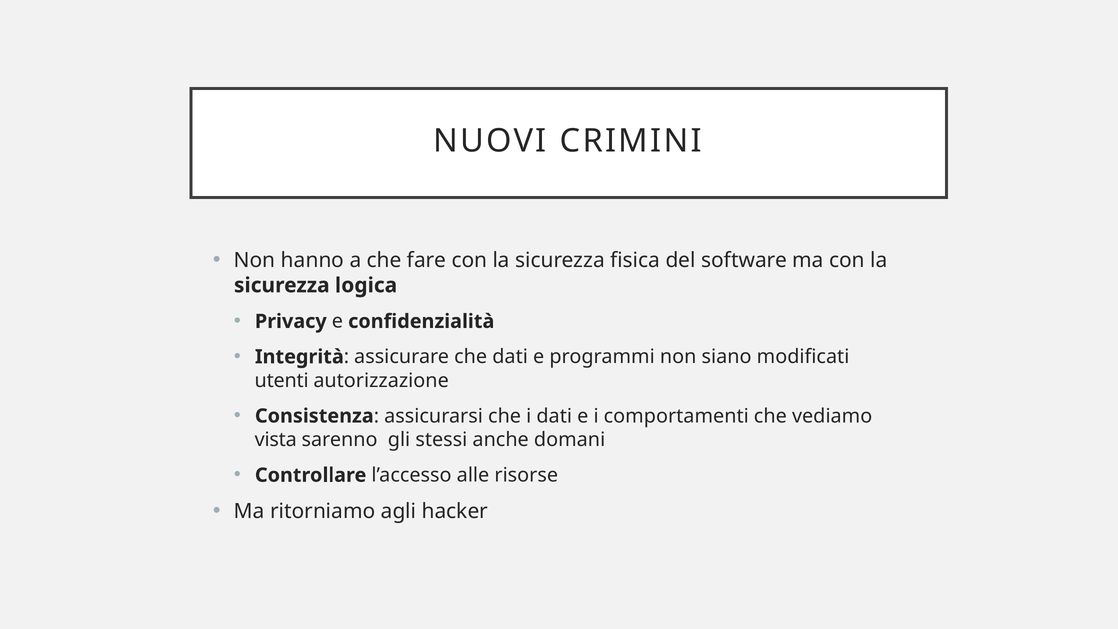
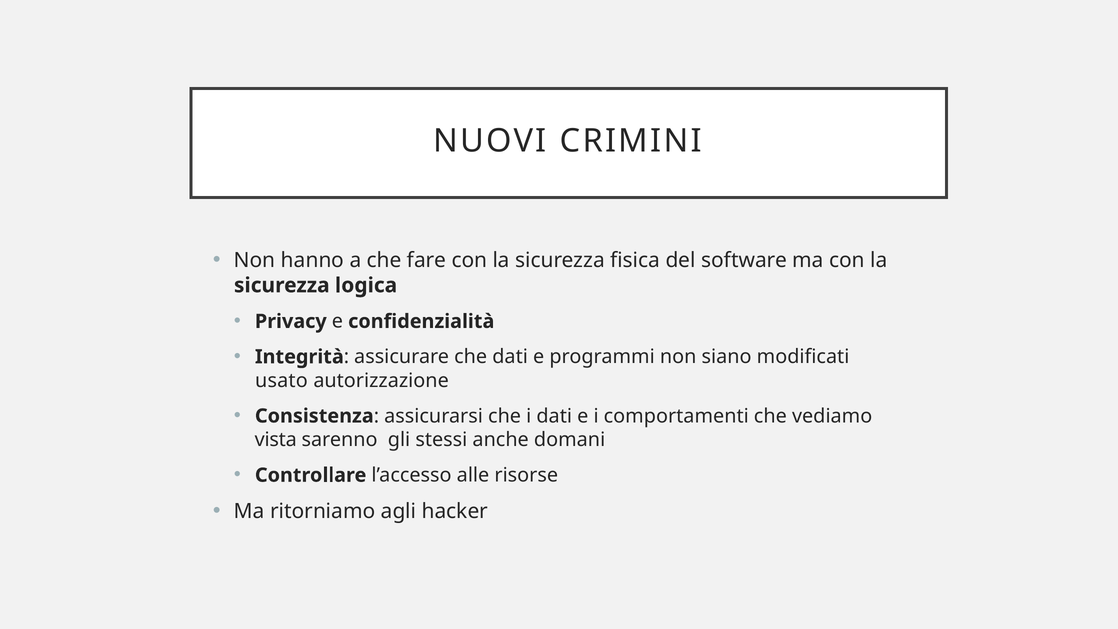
utenti: utenti -> usato (281, 381)
